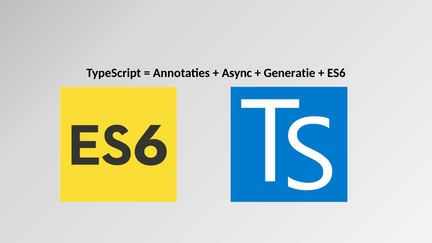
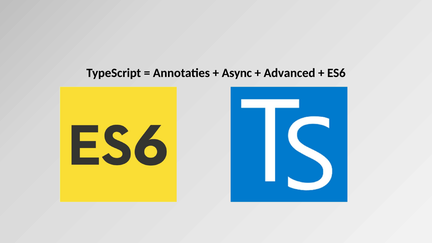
Generatie: Generatie -> Advanced (289, 73)
